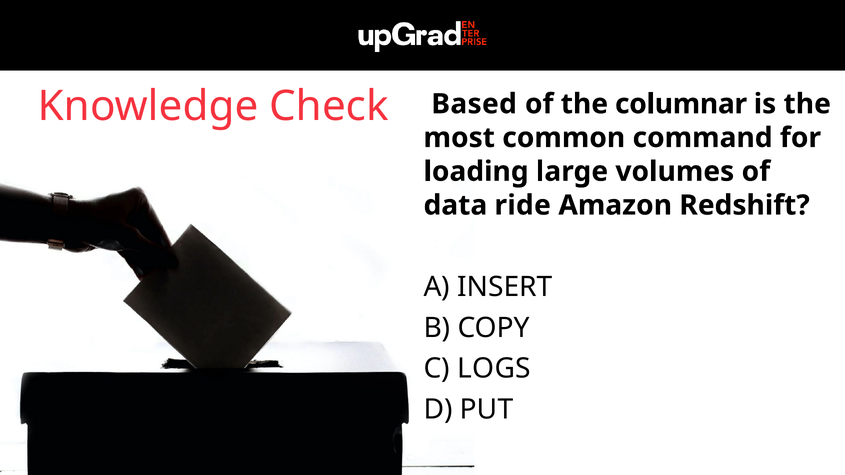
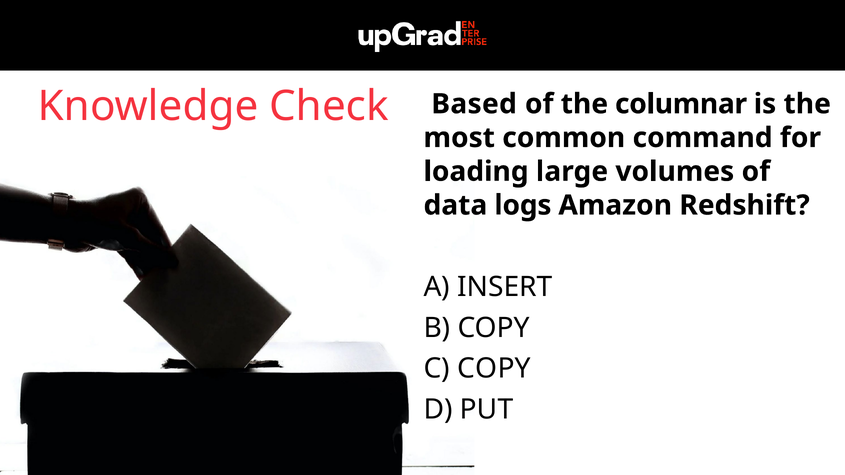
ride: ride -> logs (523, 205)
C LOGS: LOGS -> COPY (494, 369)
